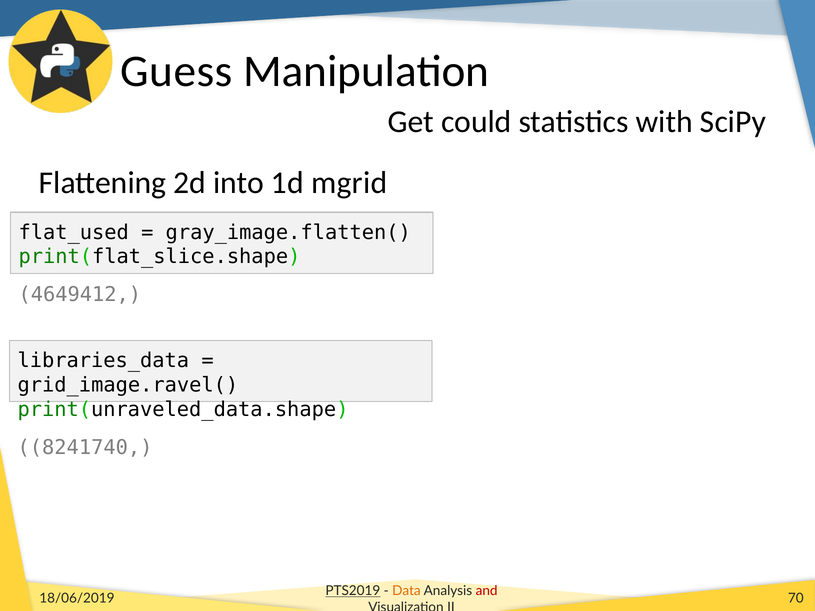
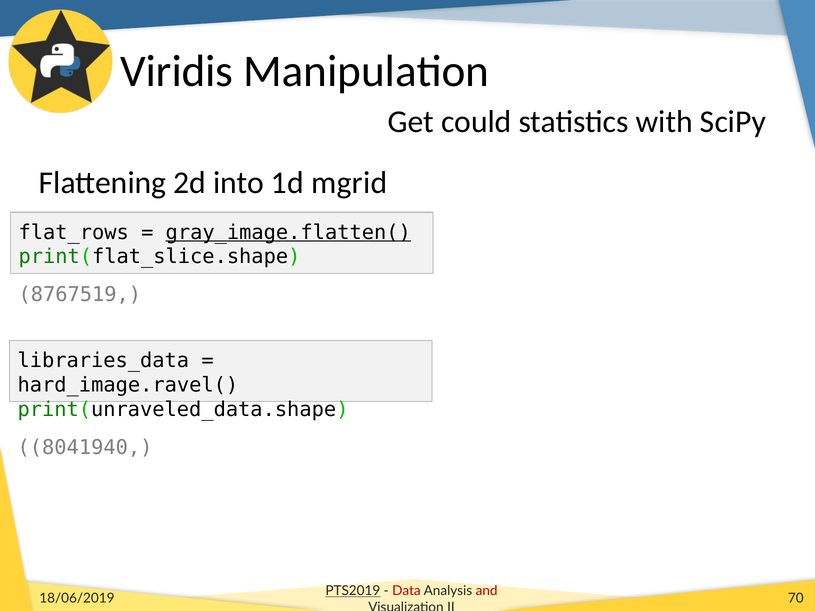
Guess: Guess -> Viridis (177, 71)
flat_used: flat_used -> flat_rows (74, 232)
gray_image.flatten( underline: none -> present (288, 232)
4649412: 4649412 -> 8767519 (80, 295)
grid_image.ravel(: grid_image.ravel( -> hard_image.ravel( (128, 385)
8241740: 8241740 -> 8041940 (85, 448)
Data colour: orange -> red (406, 591)
